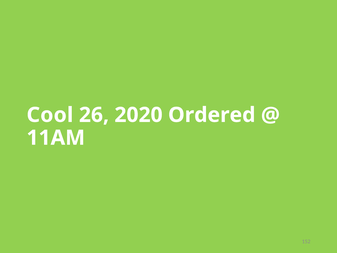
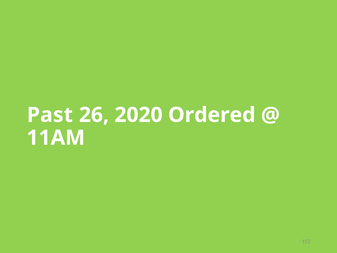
Cool: Cool -> Past (50, 115)
